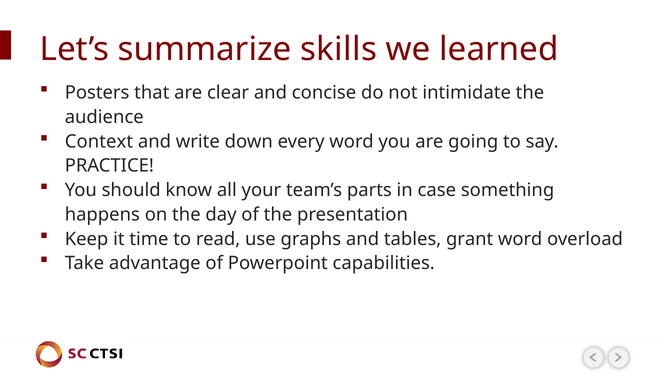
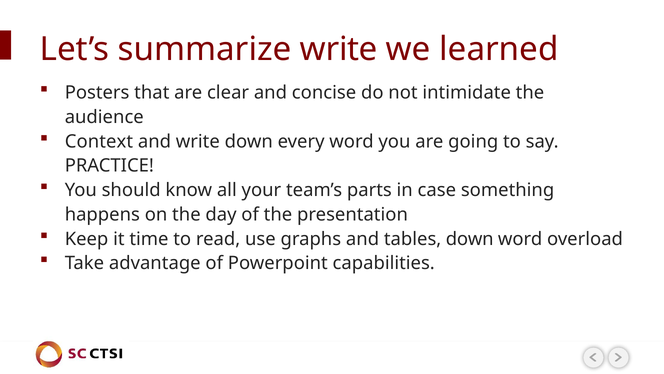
summarize skills: skills -> write (339, 49)
tables grant: grant -> down (470, 239)
